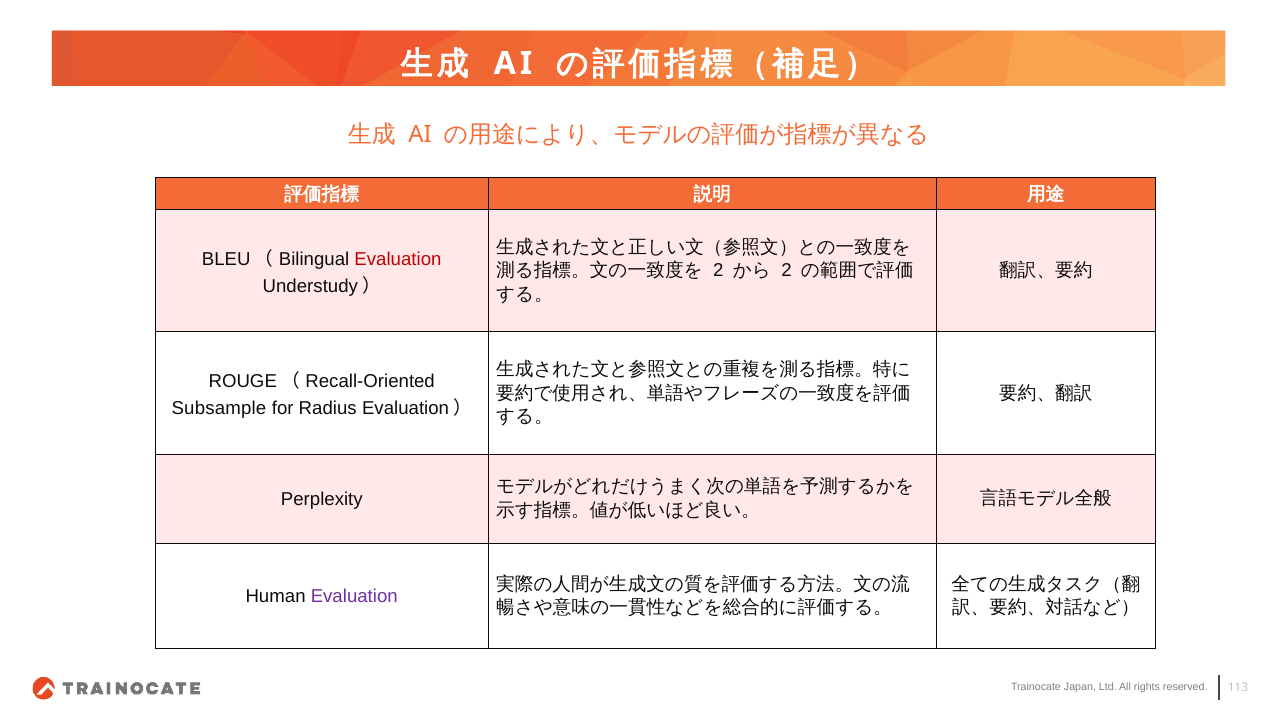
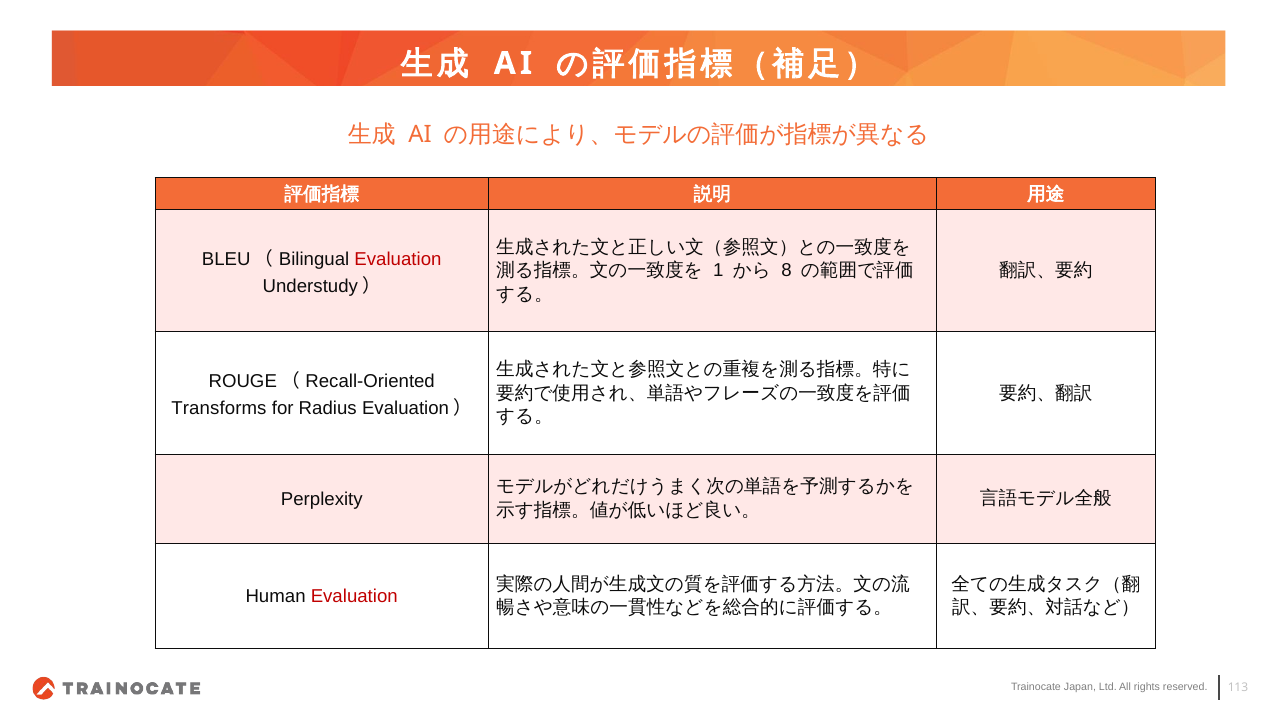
2: 2 -> 1 (718, 271)
2: 2 -> 8 (786, 271)
Subsample: Subsample -> Transforms (219, 409)
Evaluation colour: purple -> red (354, 596)
